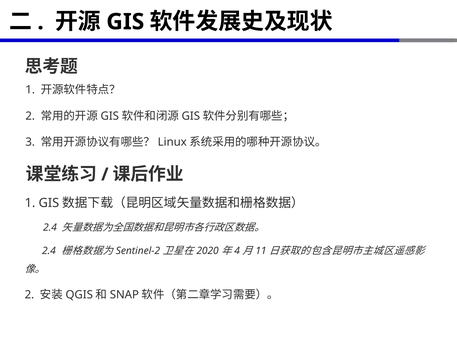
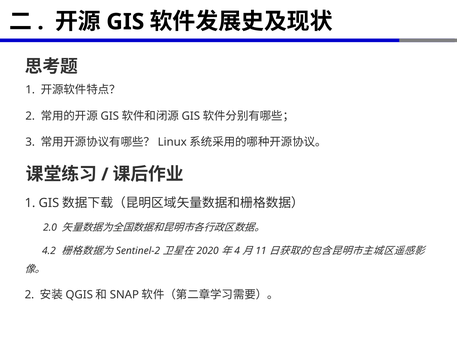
2.4: 2.4 -> 2.0 (50, 228)
2.4: 2.4 -> 4.2 (49, 251)
